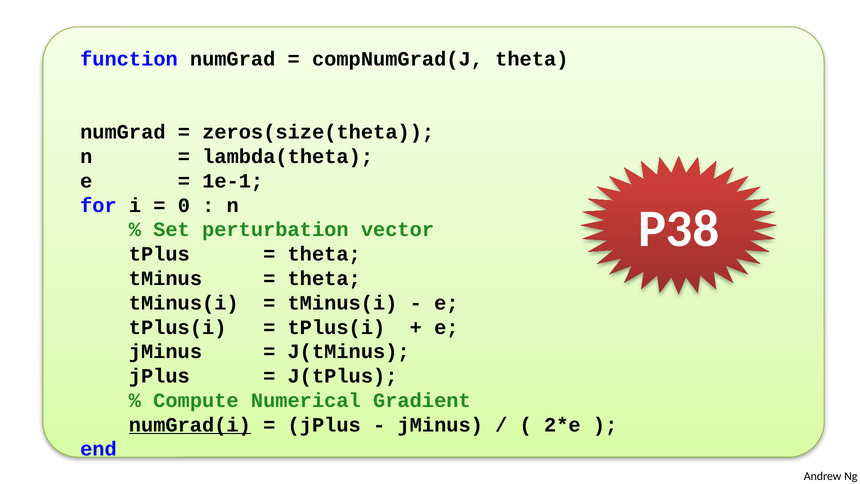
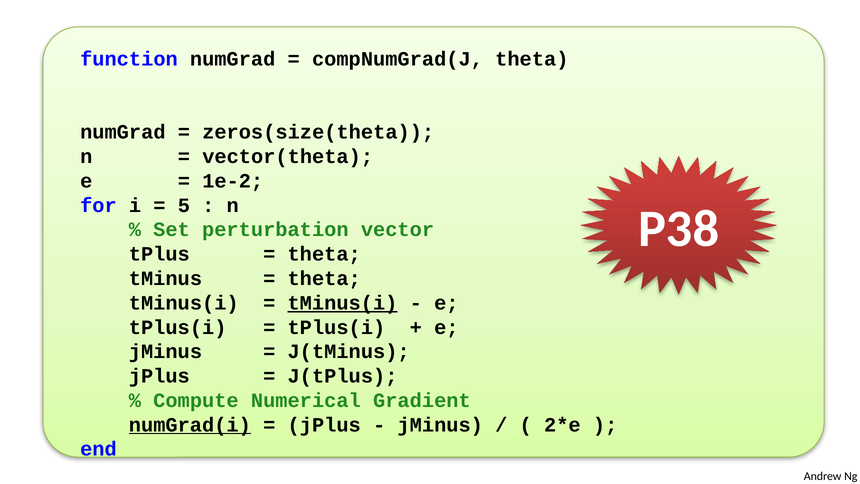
lambda(theta: lambda(theta -> vector(theta (288, 157)
1e-1: 1e-1 -> 1e-2 (233, 181)
0: 0 -> 5 (184, 205)
tMinus(i underline: none -> present (342, 303)
